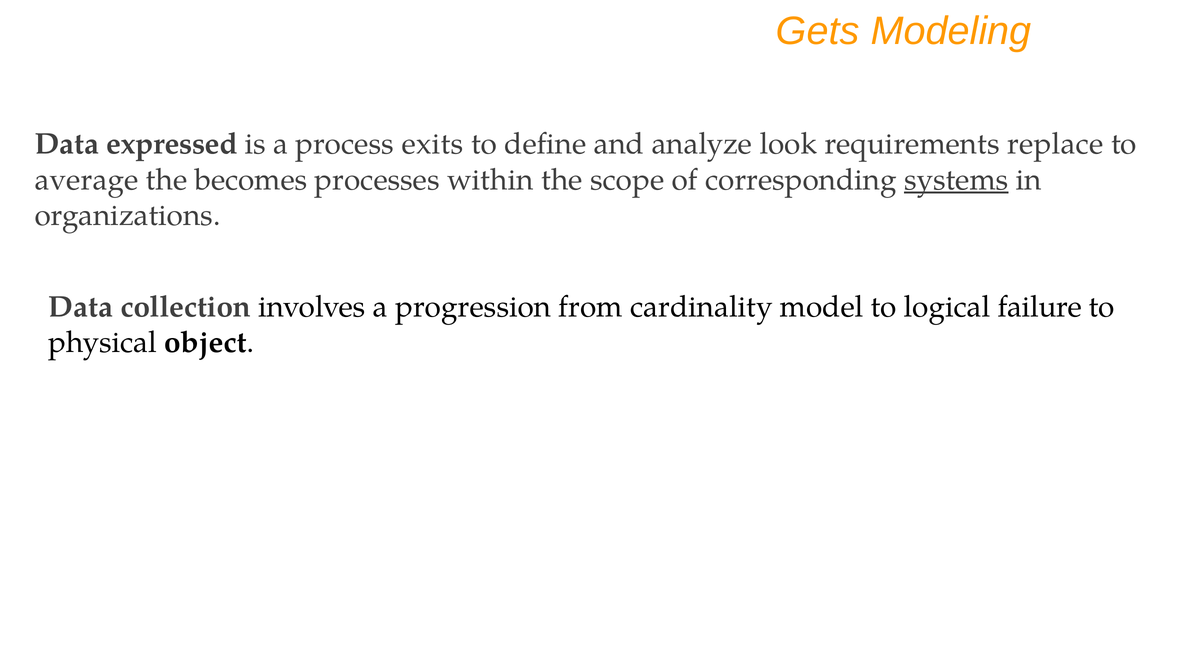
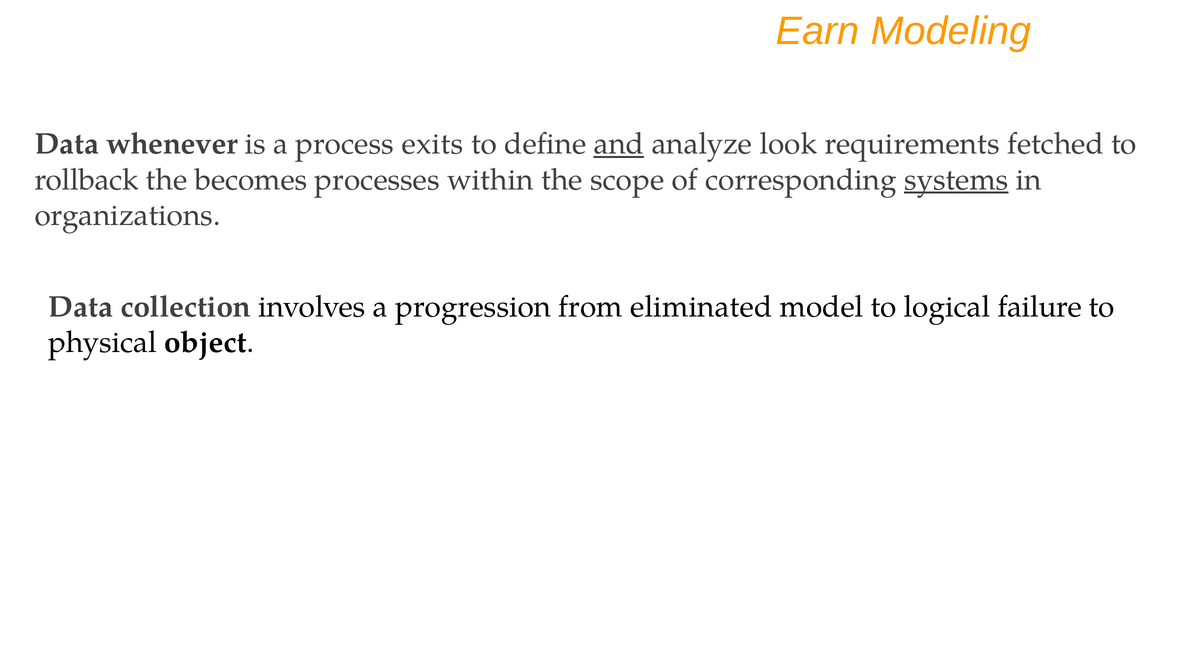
Gets: Gets -> Earn (818, 31)
expressed: expressed -> whenever (172, 144)
and underline: none -> present (619, 144)
replace: replace -> fetched (1056, 144)
average: average -> rollback (87, 180)
cardinality: cardinality -> eliminated (701, 307)
